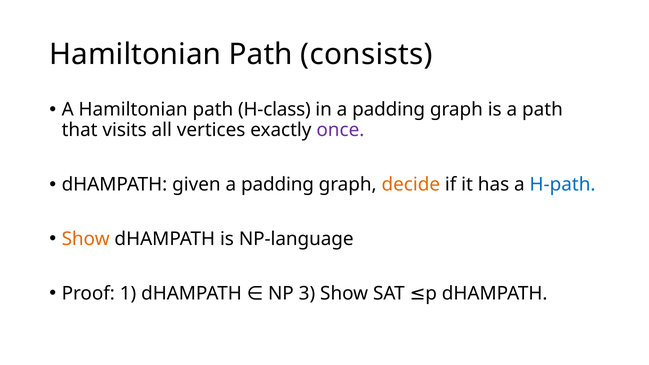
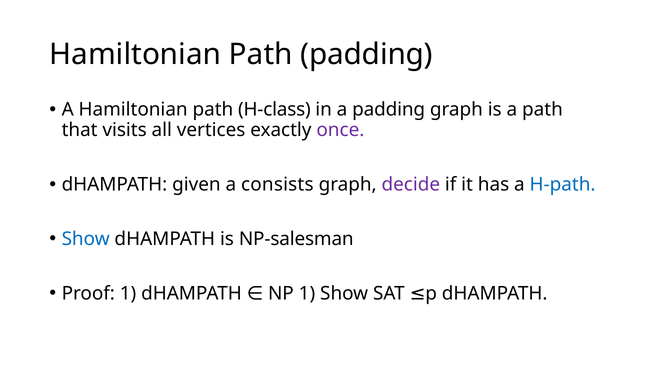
Path consists: consists -> padding (367, 55)
given a padding: padding -> consists (277, 185)
decide colour: orange -> purple (411, 185)
Show colour: orange -> blue (86, 239)
NP-language: NP-language -> NP-salesman (296, 239)
NP 3: 3 -> 1 (307, 293)
